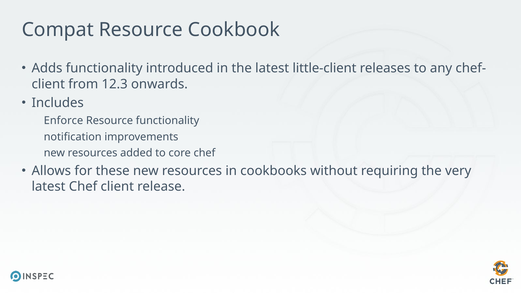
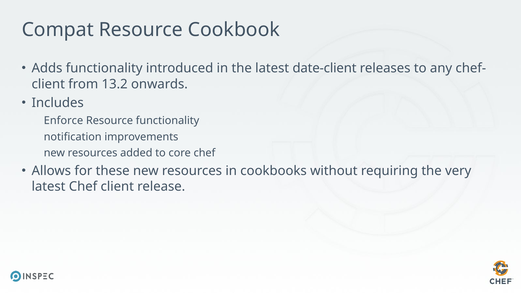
little-client: little-client -> date-client (325, 68)
12.3: 12.3 -> 13.2 (115, 84)
